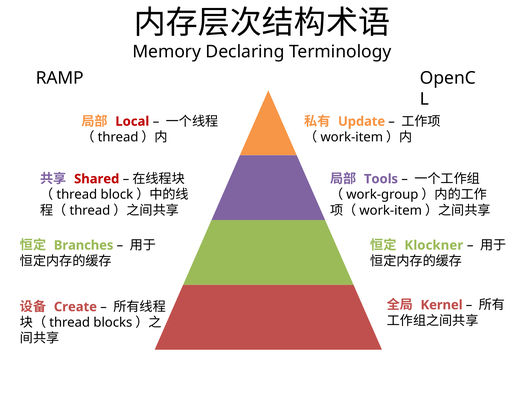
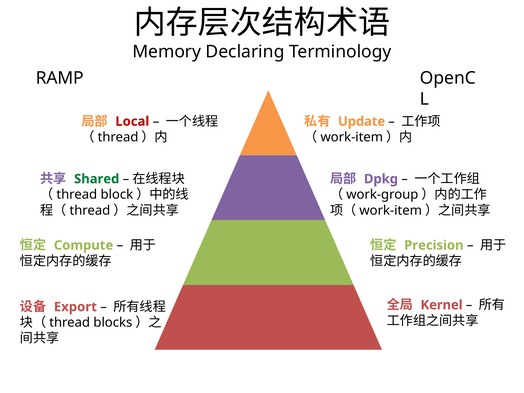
Shared colour: red -> green (97, 179)
Tools: Tools -> Dpkg (381, 179)
Branches: Branches -> Compute (84, 245)
Klockner: Klockner -> Precision (434, 245)
Create: Create -> Export (75, 307)
